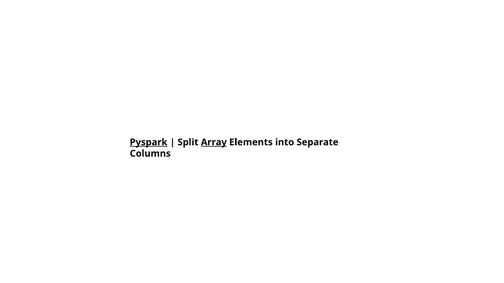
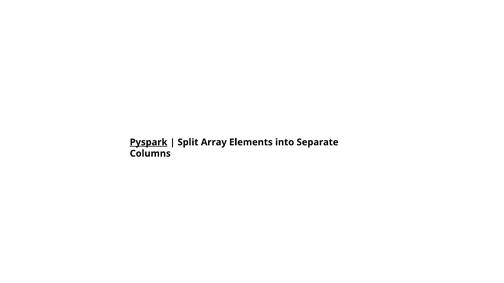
Array underline: present -> none (214, 142)
